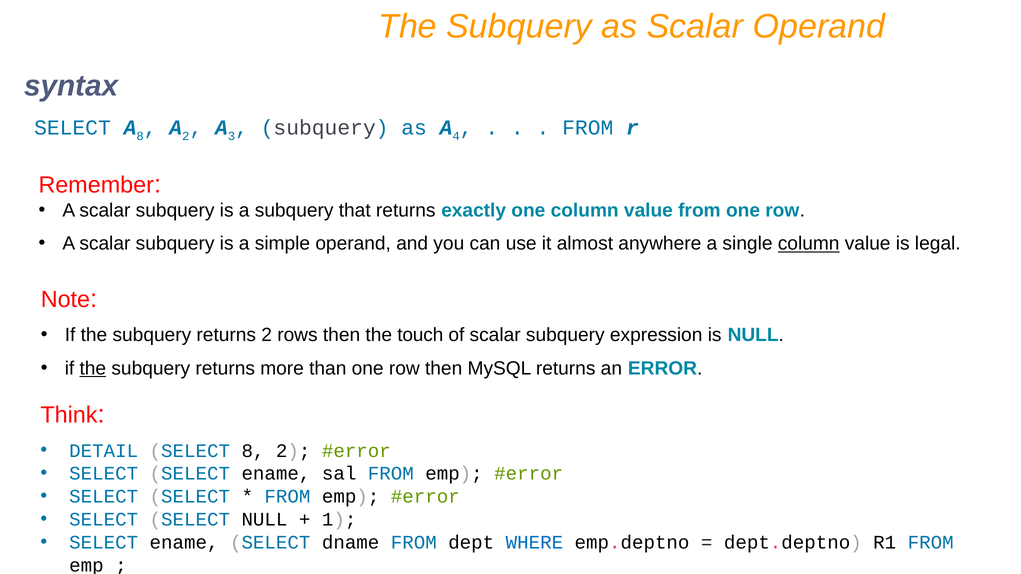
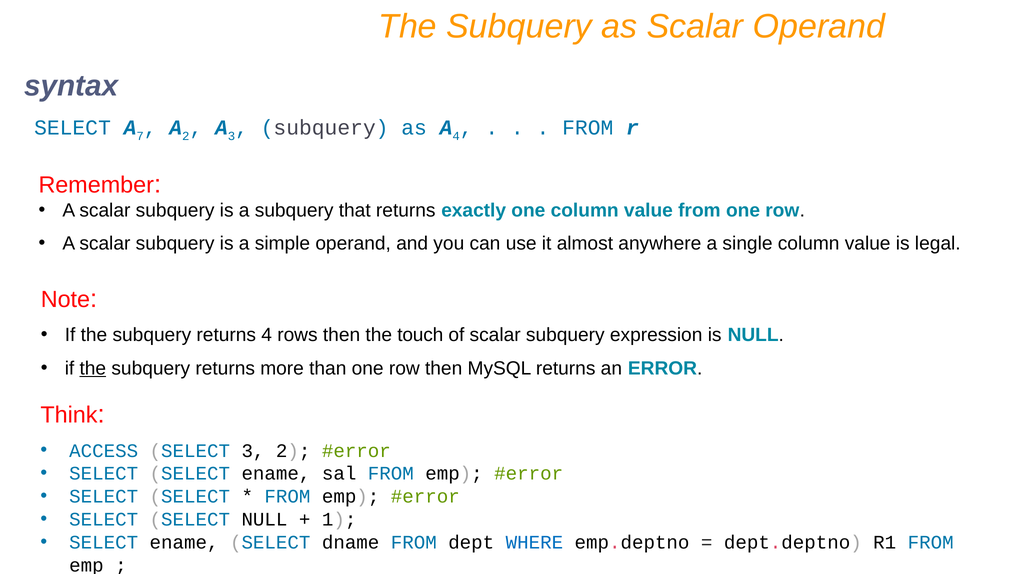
A 8: 8 -> 7 (140, 136)
column underline: present -> none (809, 244)
returns 2: 2 -> 4 (267, 335)
DETAIL: DETAIL -> ACCESS (104, 451)
SELECT 8: 8 -> 3 (253, 451)
